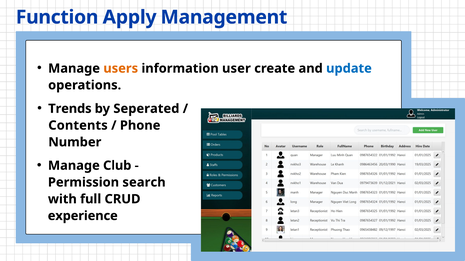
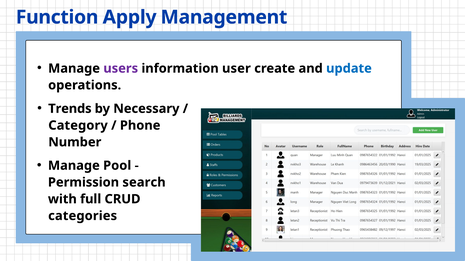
users colour: orange -> purple (121, 69)
Seperated: Seperated -> Necessary (146, 109)
Contents: Contents -> Category (78, 126)
Club: Club -> Pool (117, 166)
experience: experience -> categories (83, 216)
